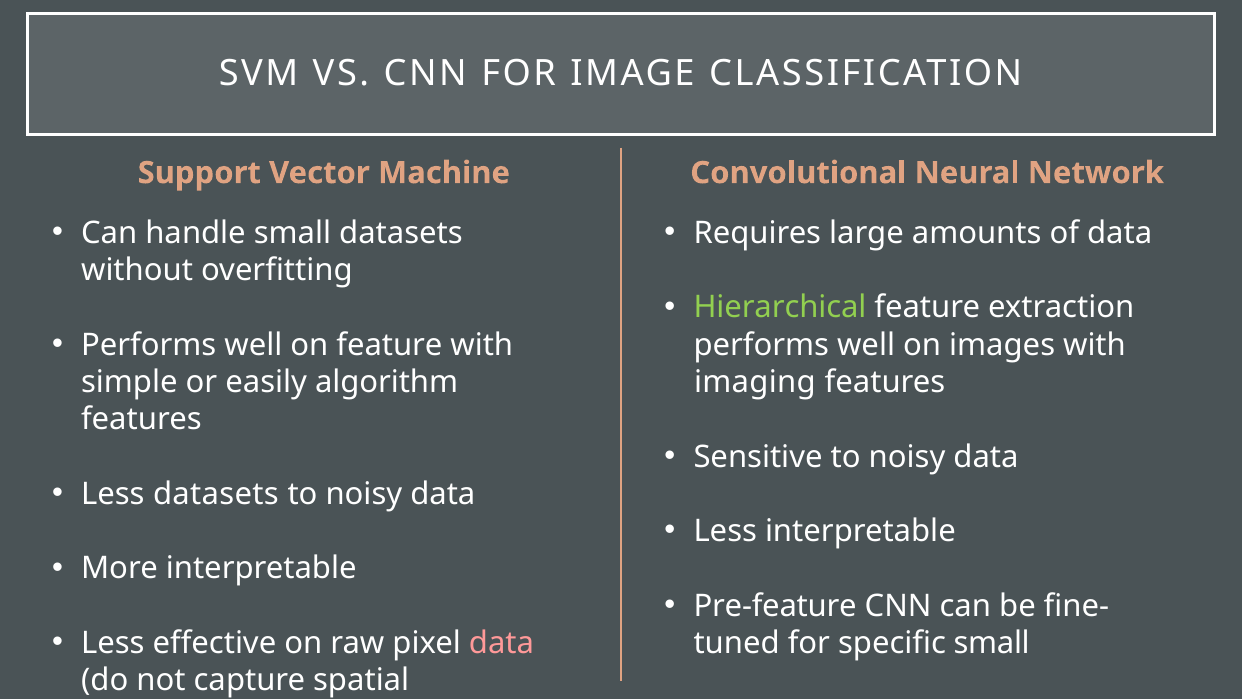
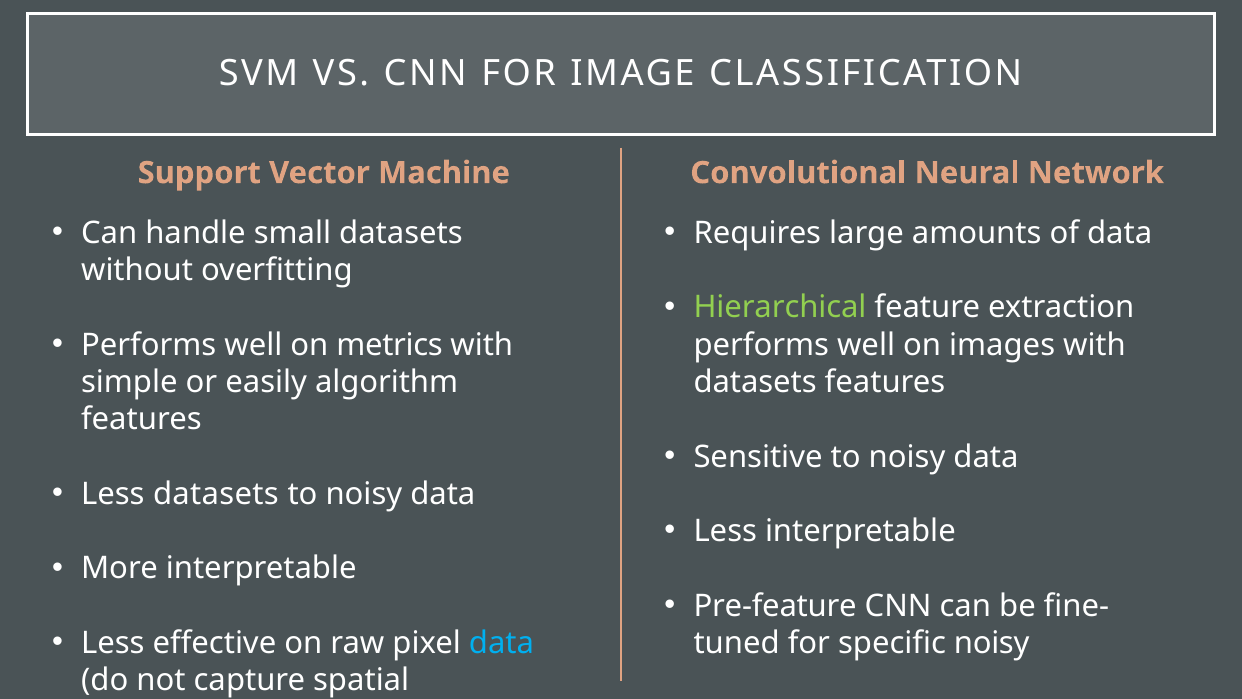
on feature: feature -> metrics (390, 345)
imaging: imaging -> datasets (755, 382)
data colour: pink -> light blue (501, 643)
specific small: small -> noisy (992, 643)
